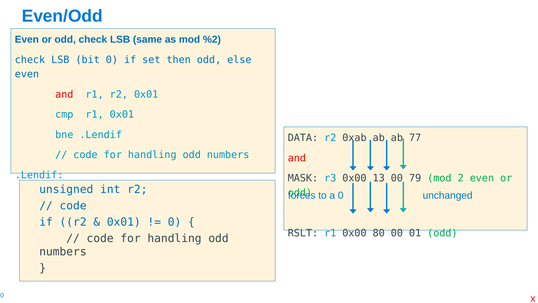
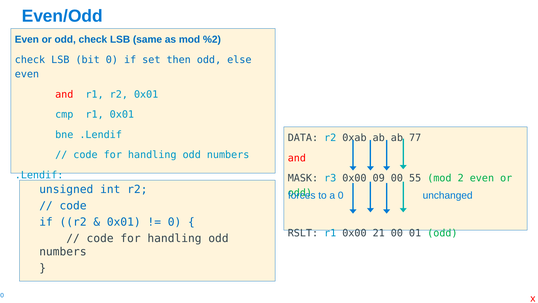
13: 13 -> 09 (379, 178)
79: 79 -> 55 (415, 178)
80: 80 -> 21 (379, 233)
